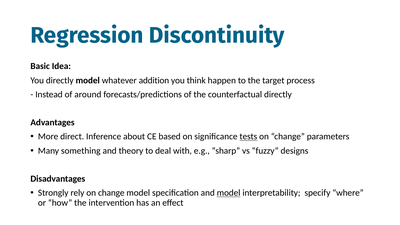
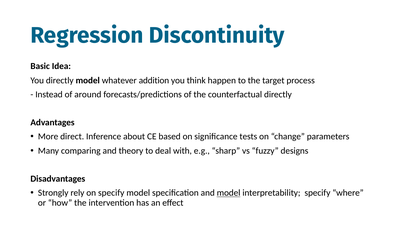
tests underline: present -> none (248, 137)
something: something -> comparing (81, 151)
rely on change: change -> specify (111, 193)
